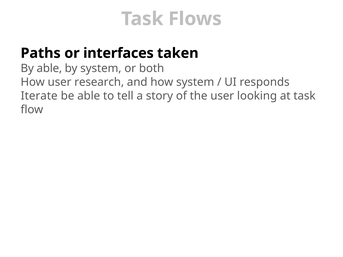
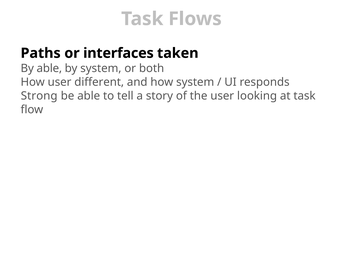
research: research -> different (99, 82)
Iterate: Iterate -> Strong (39, 96)
